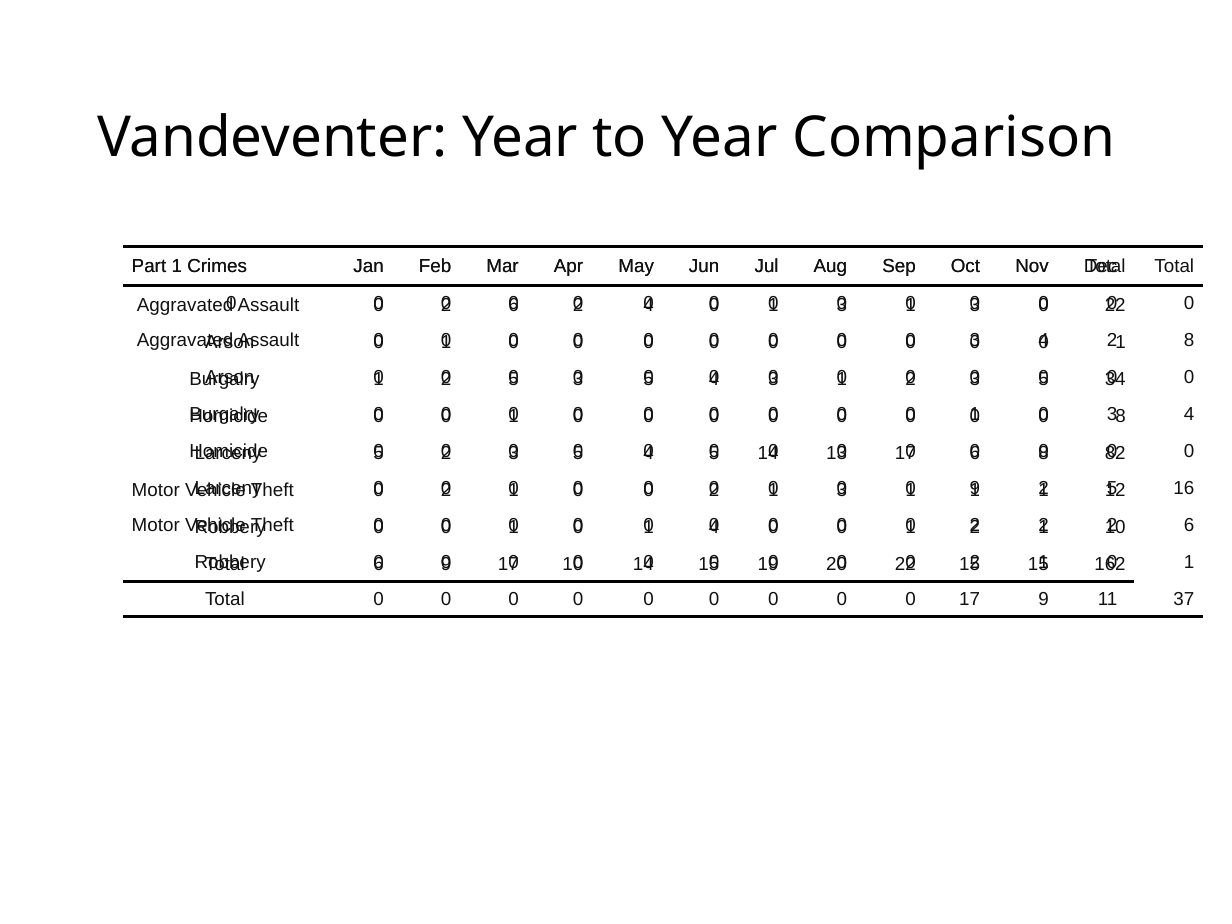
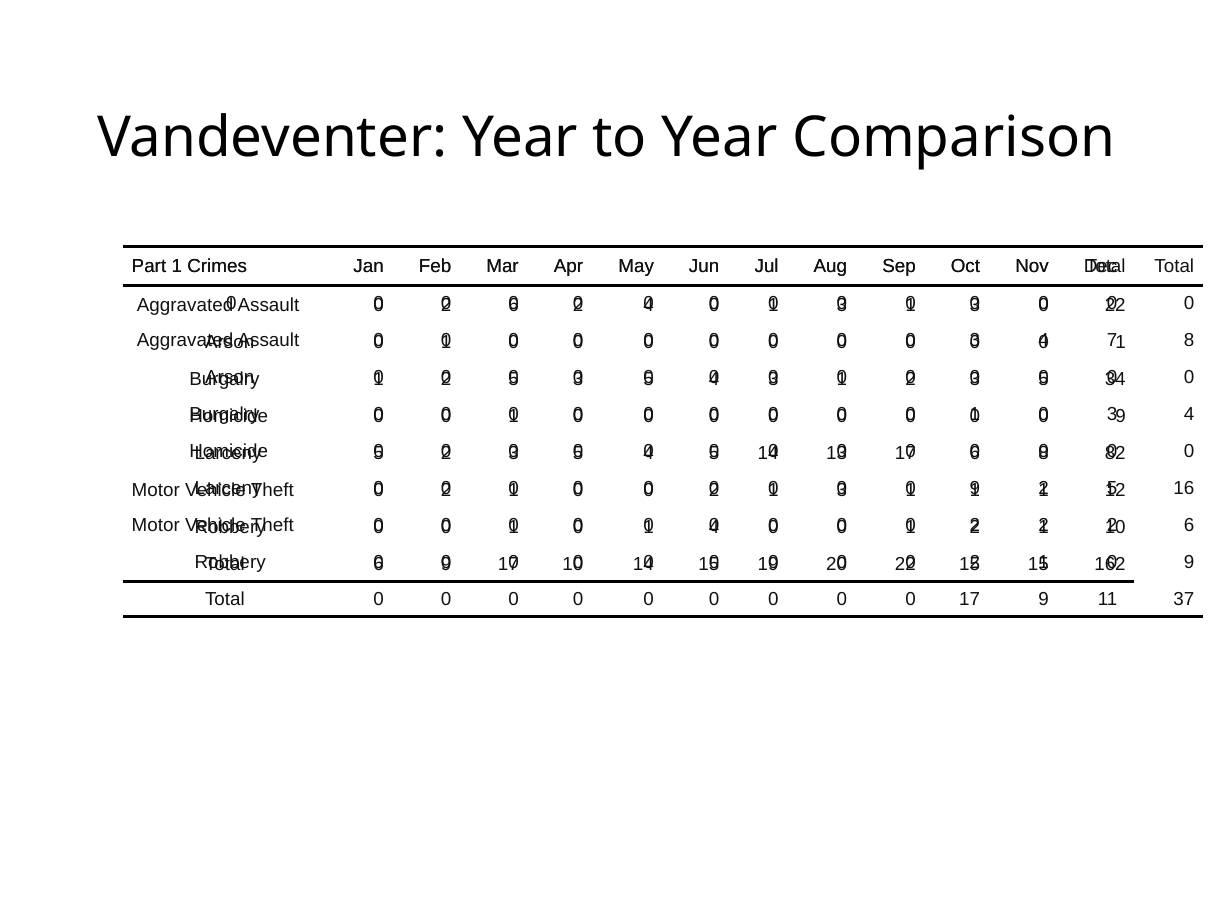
2: 2 -> 7 (1112, 340)
8: 8 -> 9 (1120, 416)
1: 1 -> 9 (1189, 563)
